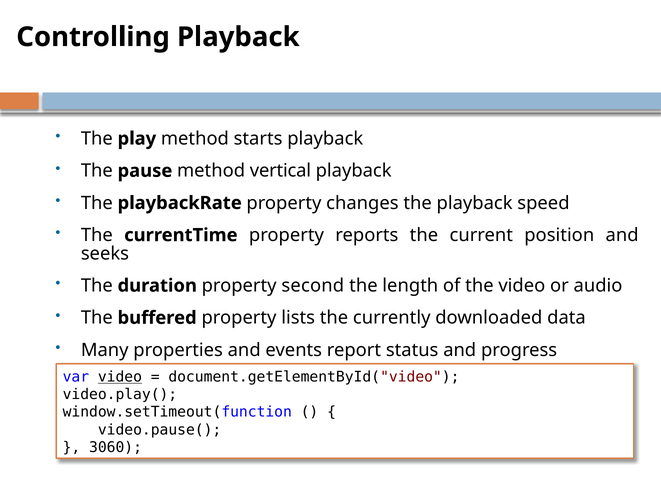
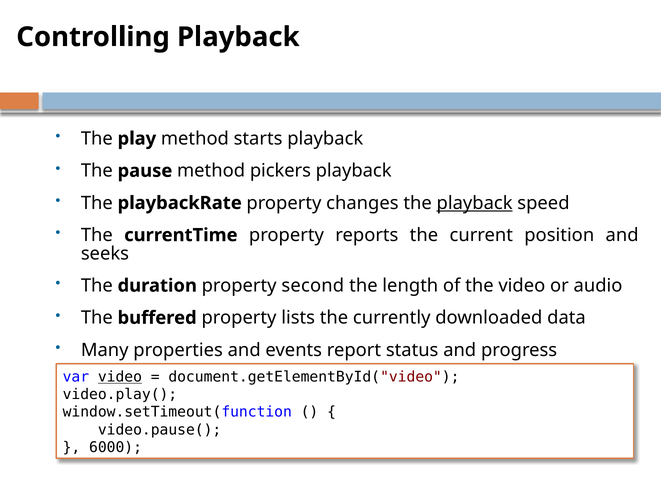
vertical: vertical -> pickers (280, 171)
playback underline: none -> present (475, 203)
3060: 3060 -> 6000 (116, 447)
